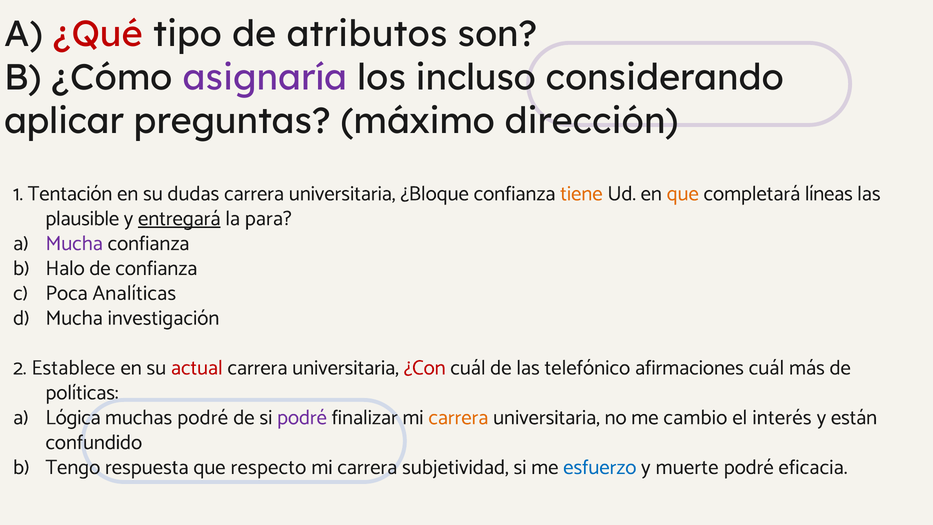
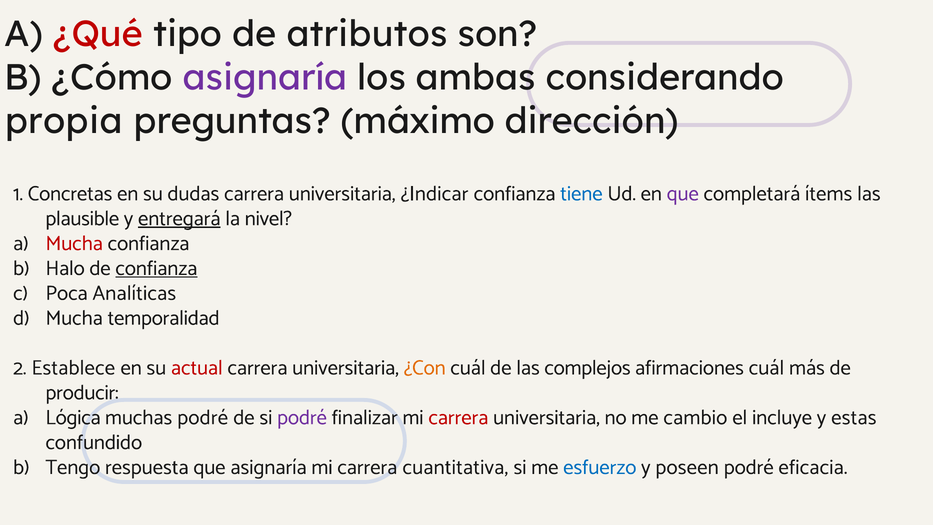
incluso: incluso -> ambas (476, 78)
aplicar: aplicar -> propia (64, 121)
Tentación: Tentación -> Concretas (70, 193)
¿Bloque: ¿Bloque -> ¿Indicar (434, 193)
tiene colour: orange -> blue (581, 193)
que colour: orange -> purple (683, 193)
líneas: líneas -> ítems (829, 193)
para: para -> nivel (268, 218)
Mucha colour: purple -> red (74, 243)
confianza underline: none -> present (156, 268)
investigación: investigación -> temporalidad (164, 318)
¿Con colour: red -> orange (425, 368)
telefónico: telefónico -> complejos (587, 368)
políticas: políticas -> producir (82, 392)
carrera colour: orange -> red (458, 417)
interés: interés -> incluye (782, 417)
están: están -> estas (854, 417)
que respecto: respecto -> asignaría (269, 467)
subjetividad: subjetividad -> cuantitativa (455, 467)
muerte: muerte -> poseen (687, 467)
